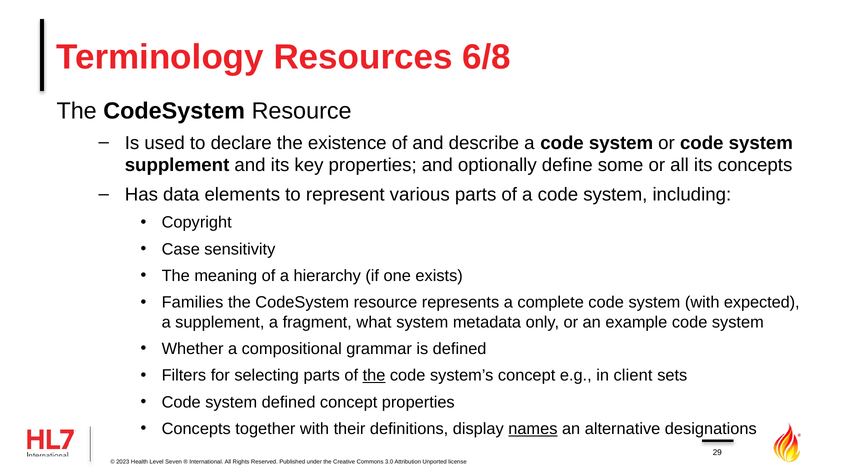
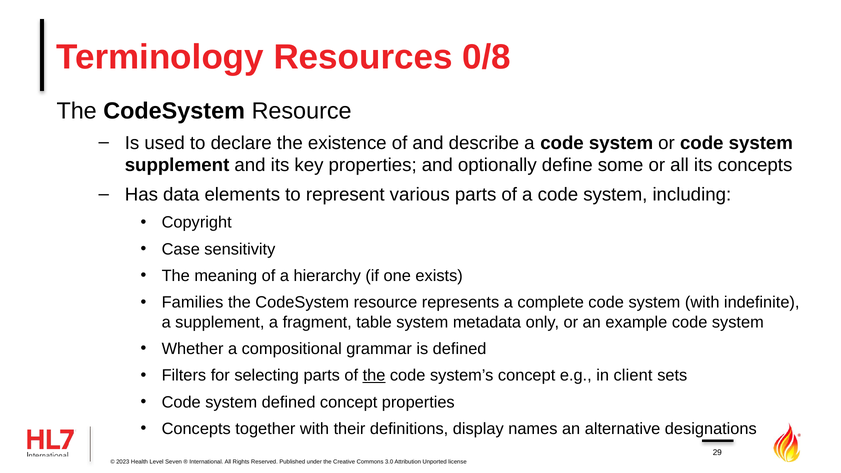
6/8: 6/8 -> 0/8 (487, 57)
expected: expected -> indefinite (762, 303)
what: what -> table (374, 322)
names underline: present -> none (533, 429)
